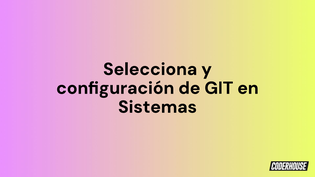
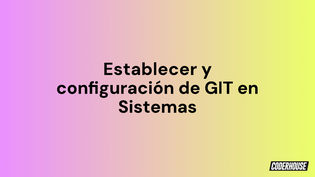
Selecciona: Selecciona -> Establecer (150, 69)
